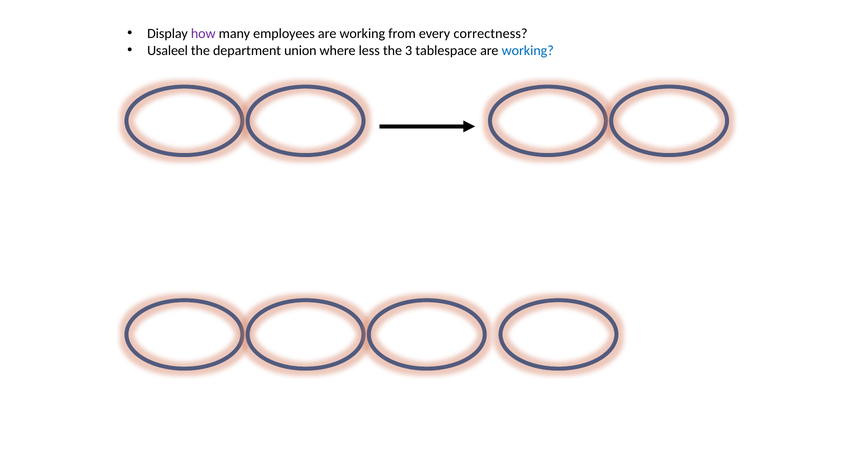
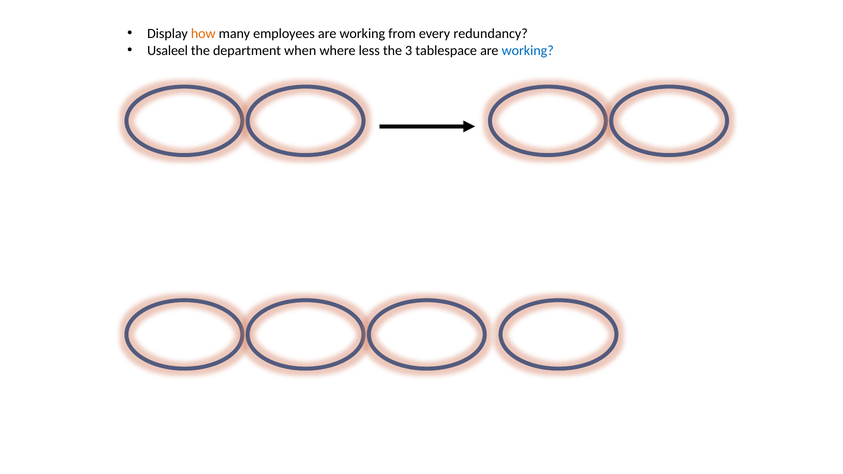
how colour: purple -> orange (203, 34)
correctness: correctness -> redundancy (491, 34)
union: union -> when (300, 50)
